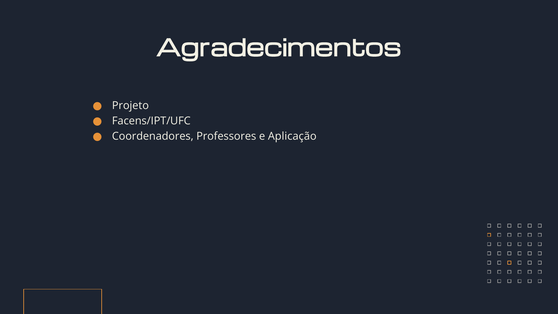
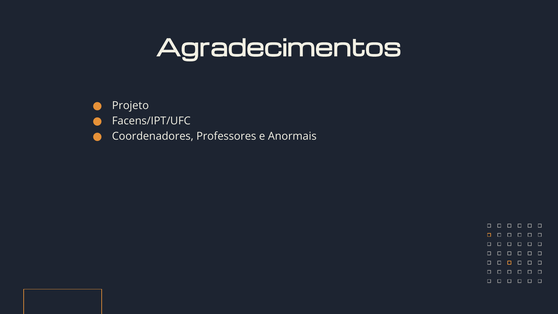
Aplicação: Aplicação -> Anormais (292, 136)
